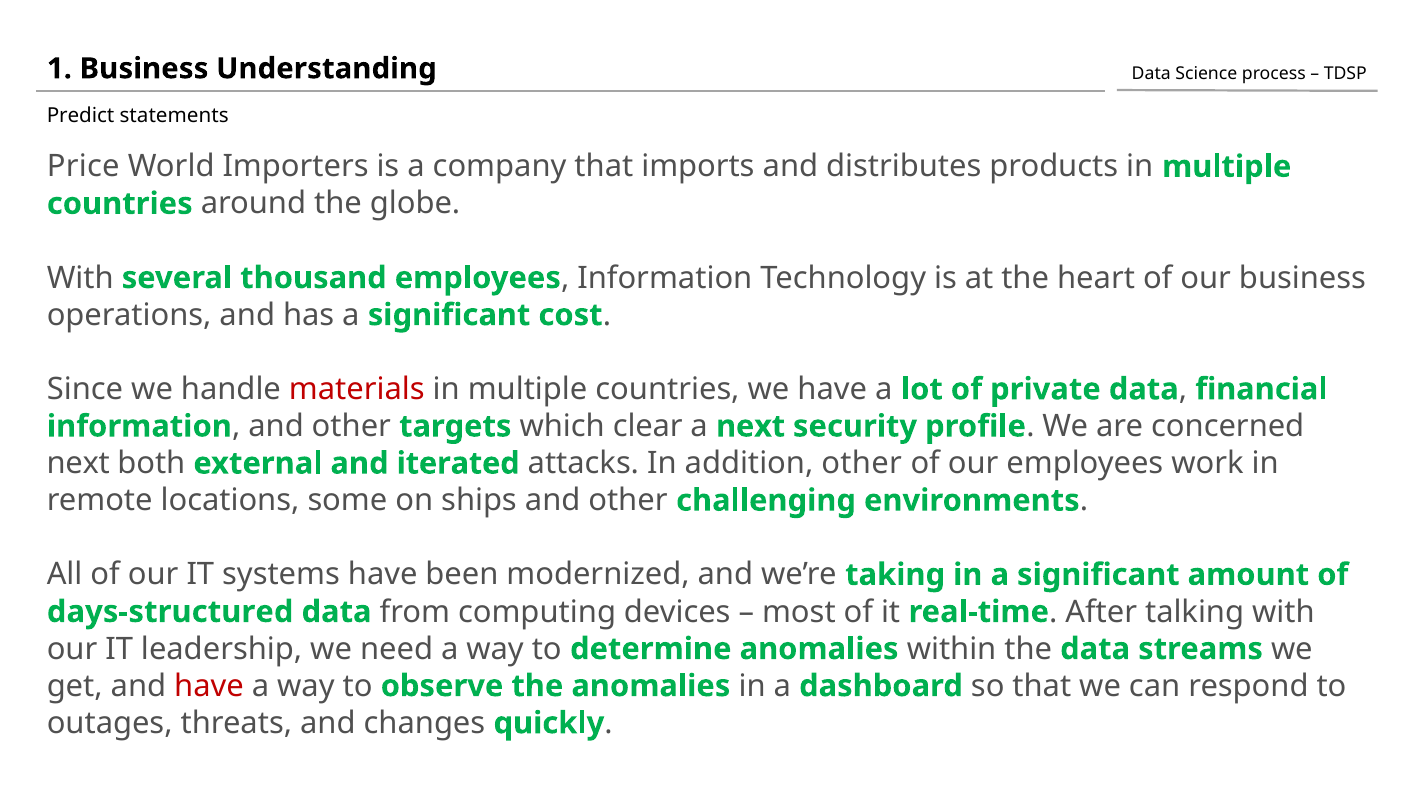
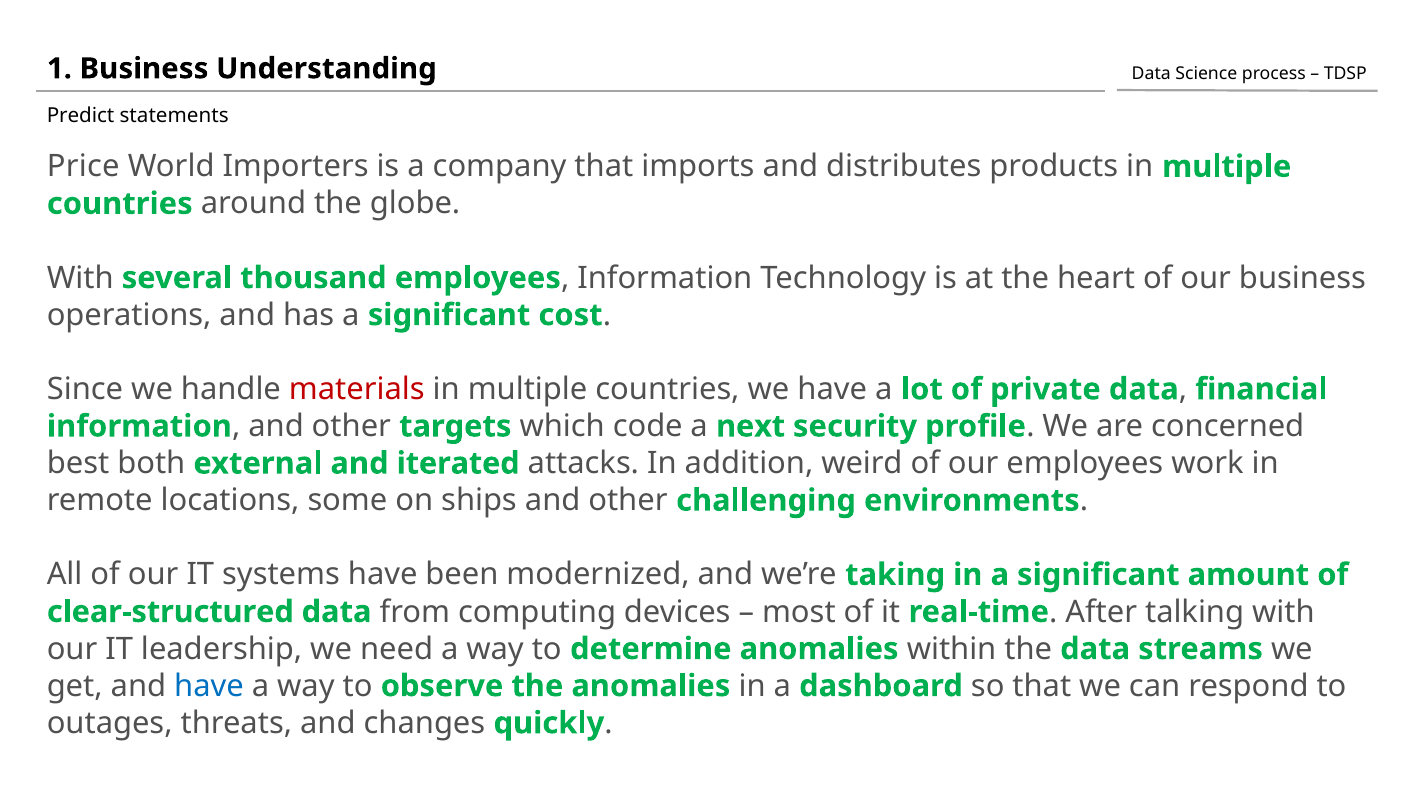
clear: clear -> code (648, 427)
next: next -> best (78, 464)
addition other: other -> weird (862, 464)
days-structured: days-structured -> clear-structured (170, 612)
have colour: red -> blue (209, 686)
